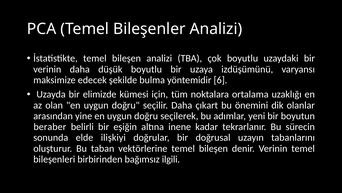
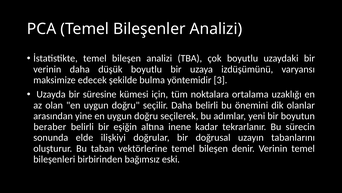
6: 6 -> 3 (220, 80)
elimizde: elimizde -> süresine (100, 94)
Daha çıkart: çıkart -> belirli (207, 105)
ilgili: ilgili -> eski (171, 159)
